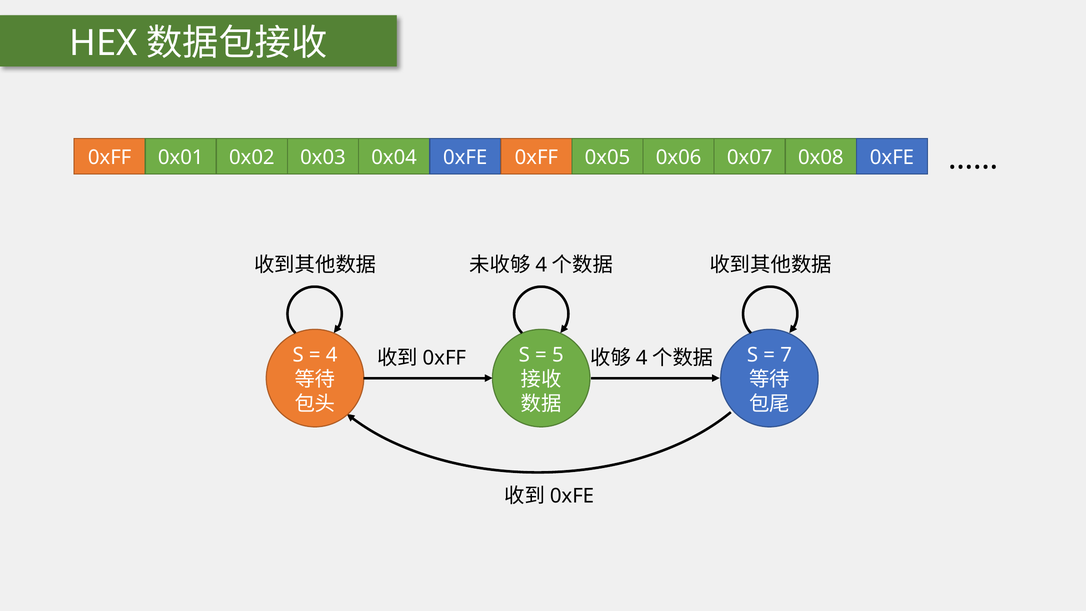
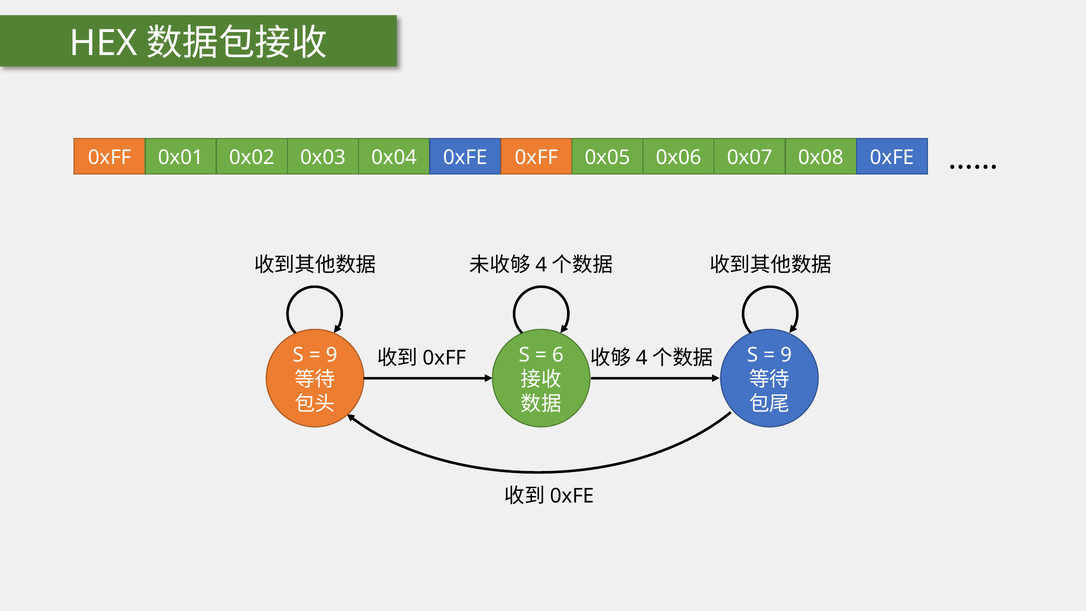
4: 4 -> 9 (332, 355)
5: 5 -> 6 (558, 355)
7: 7 -> 9 (786, 355)
